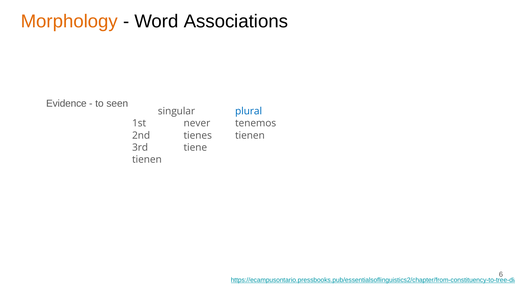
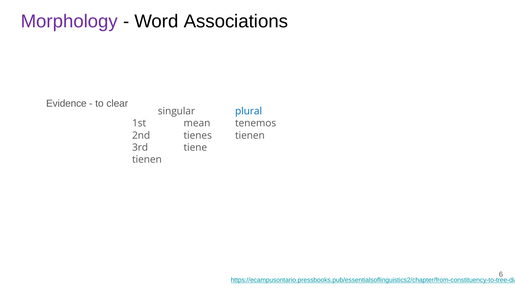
Morphology colour: orange -> purple (69, 21)
seen: seen -> clear (117, 103)
never: never -> mean (197, 123)
